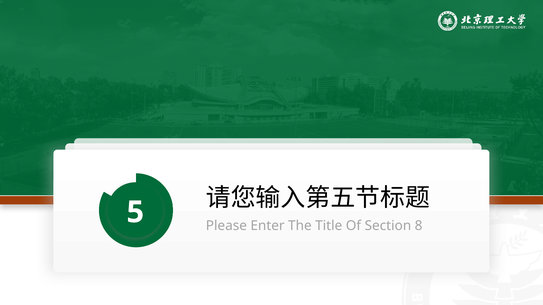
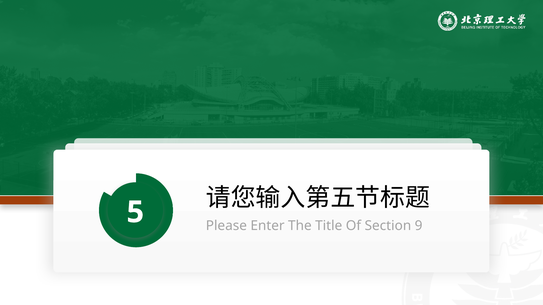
8: 8 -> 9 (419, 226)
